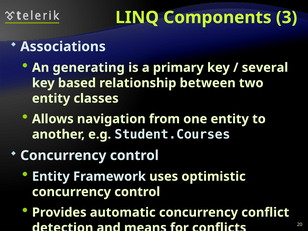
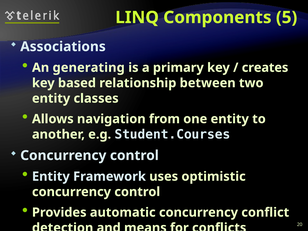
3: 3 -> 5 (287, 17)
several: several -> creates (265, 68)
